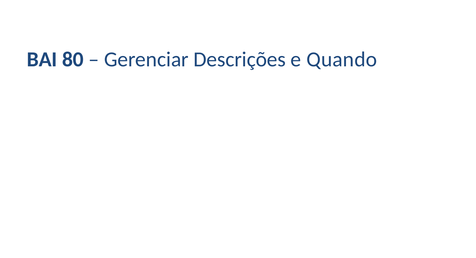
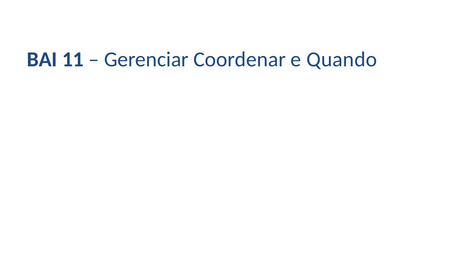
80: 80 -> 11 (73, 60)
Descrições: Descrições -> Coordenar (240, 60)
